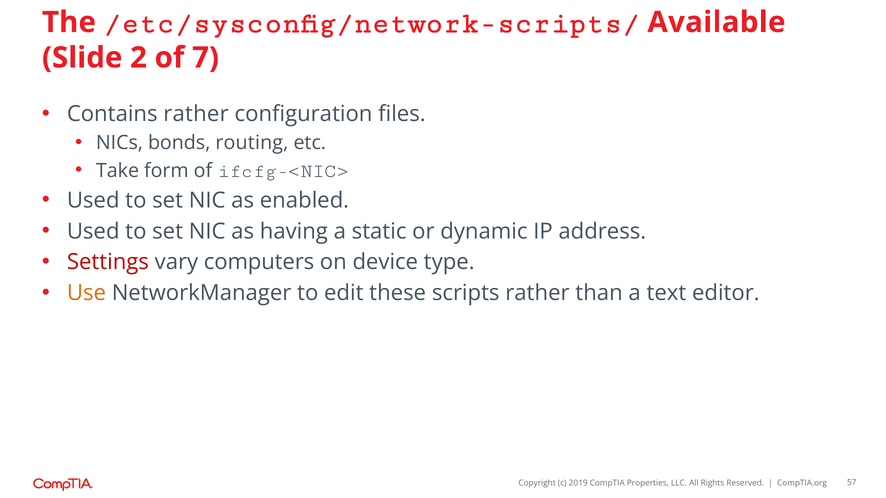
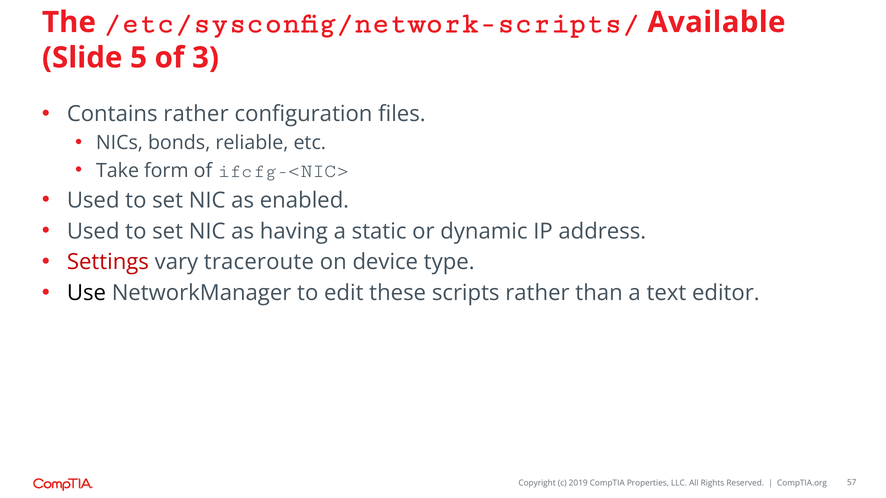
2: 2 -> 5 (138, 58)
7: 7 -> 3 (206, 58)
routing: routing -> reliable (252, 143)
computers: computers -> traceroute (259, 262)
Use colour: orange -> black (86, 293)
